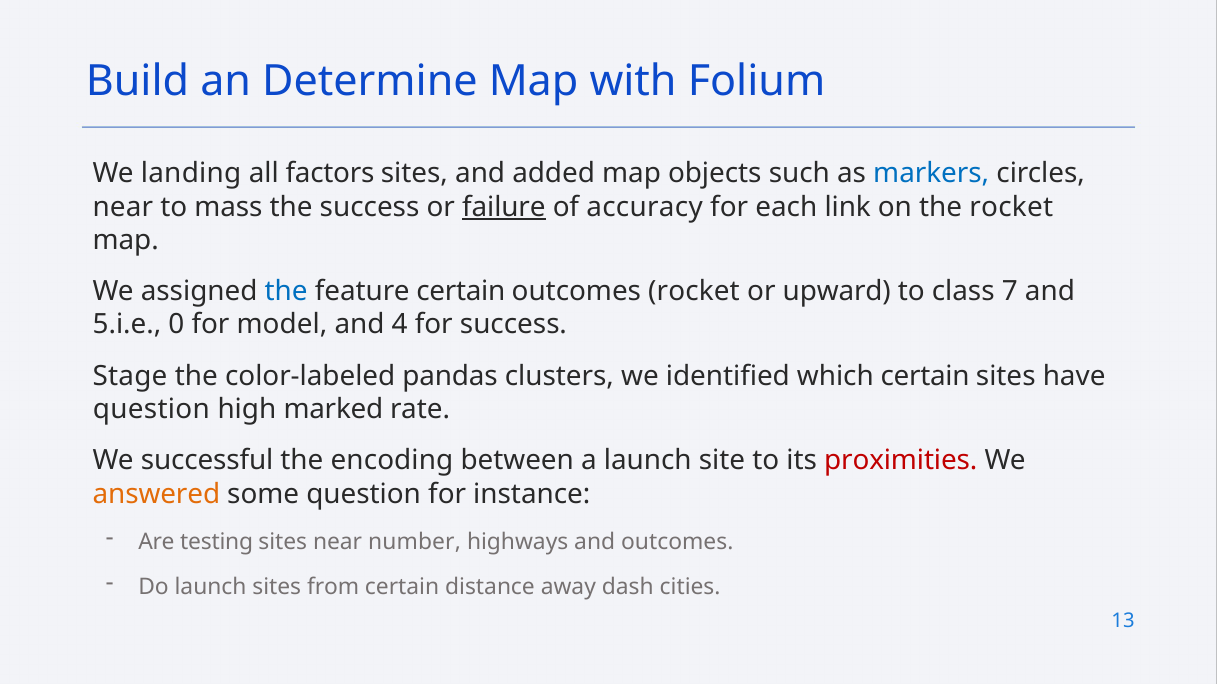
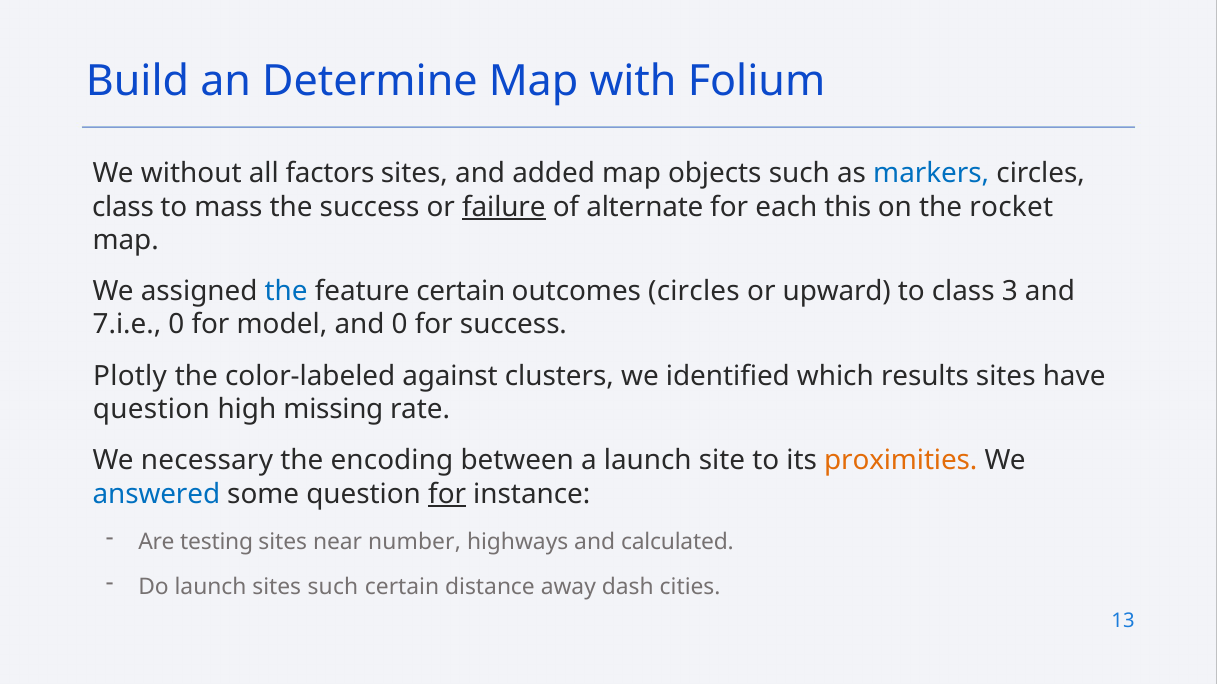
landing: landing -> without (191, 174)
near: near -> class (123, 207)
accuracy: accuracy -> alternate (645, 207)
link: link -> this (848, 207)
outcomes rocket: rocket -> circles (694, 292)
7: 7 -> 3 (1010, 292)
5.i.e: 5.i.e -> 7.i.e (127, 325)
and 4: 4 -> 0 (400, 325)
Stage: Stage -> Plotly (130, 376)
pandas: pandas -> against (450, 376)
which certain: certain -> results (925, 376)
marked: marked -> missing (333, 410)
successful: successful -> necessary (207, 461)
proximities colour: red -> orange (901, 461)
answered colour: orange -> blue (156, 494)
for underline: none -> present (447, 494)
and outcomes: outcomes -> calculated (677, 542)
sites from: from -> such (333, 587)
